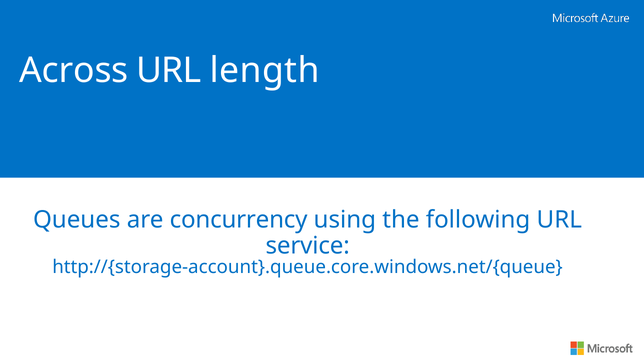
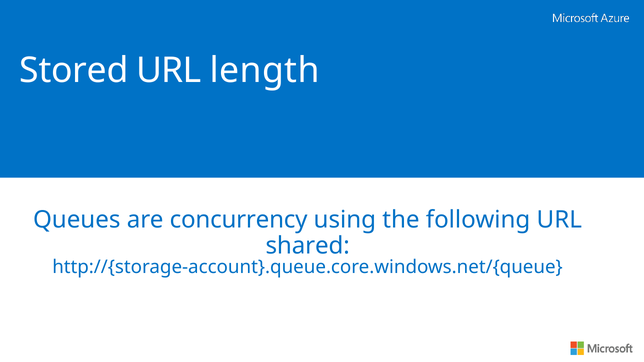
Across: Across -> Stored (74, 70)
service: service -> shared (308, 246)
